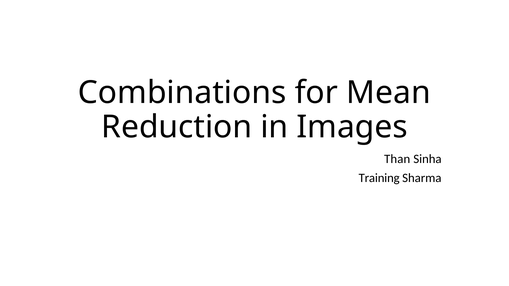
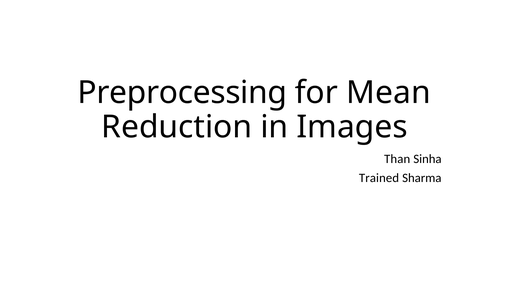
Combinations: Combinations -> Preprocessing (182, 93)
Training: Training -> Trained (379, 178)
